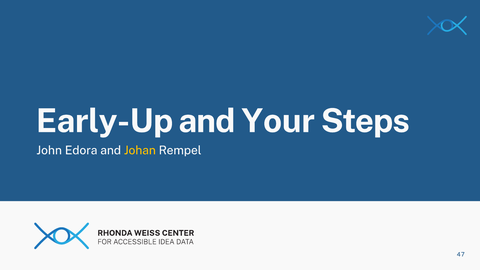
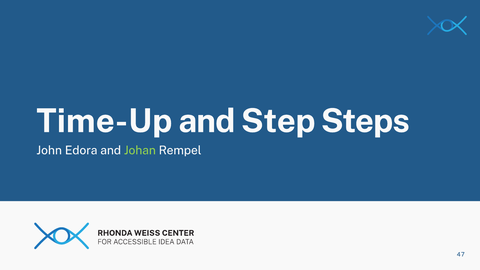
Early-Up: Early-Up -> Time-Up (104, 121)
Your: Your -> Step (278, 121)
Johan colour: yellow -> light green (140, 150)
